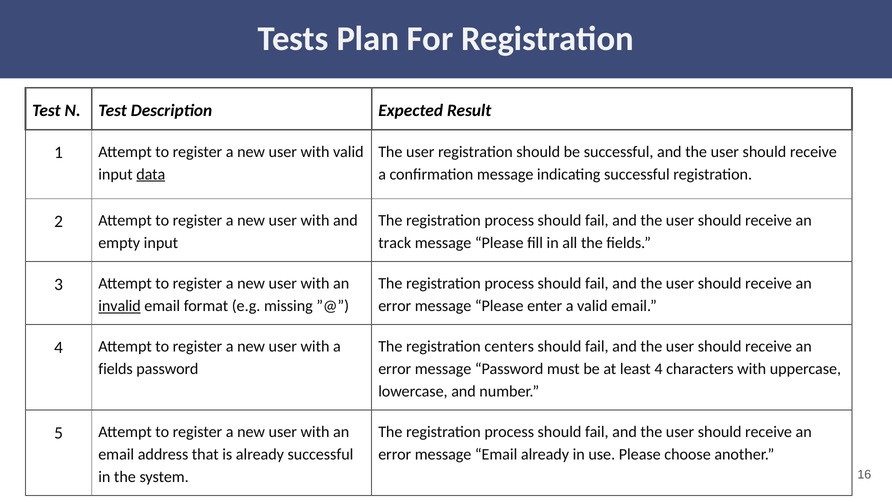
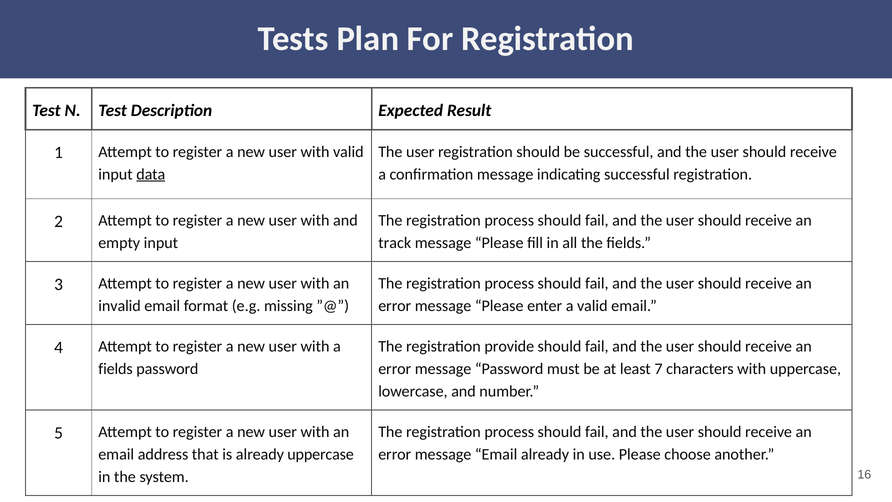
invalid underline: present -> none (120, 306)
centers: centers -> provide (509, 346)
least 4: 4 -> 7 (659, 369)
already successful: successful -> uppercase (321, 454)
